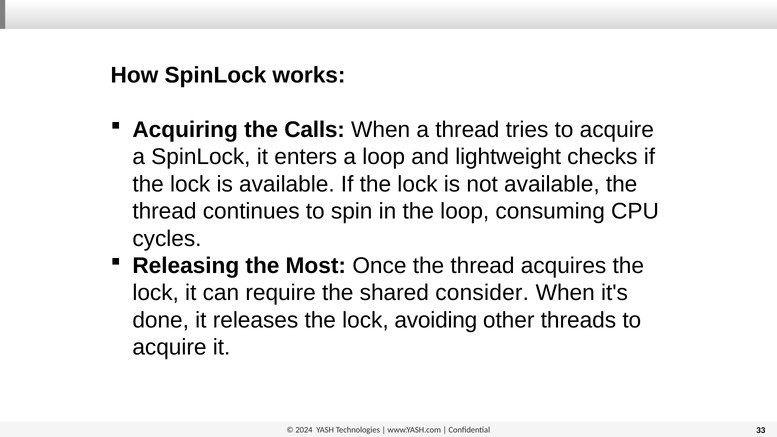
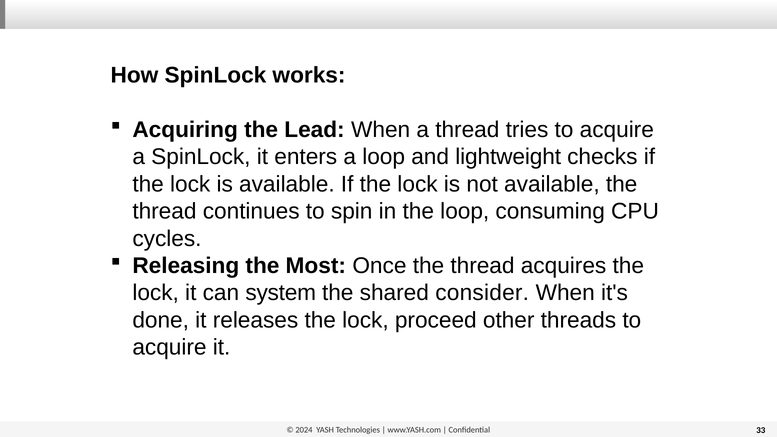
Calls: Calls -> Lead (314, 130)
require: require -> system (281, 293)
avoiding: avoiding -> proceed (436, 320)
